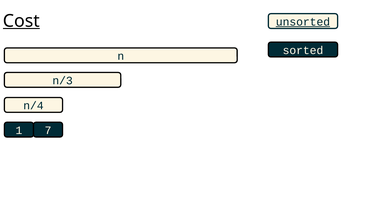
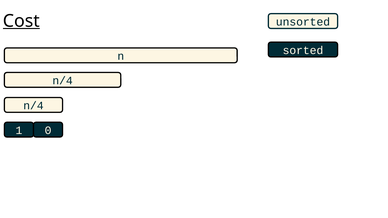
unsorted underline: present -> none (303, 22)
n/3: n/3 -> n/4 (63, 81)
7: 7 -> 0 (48, 131)
